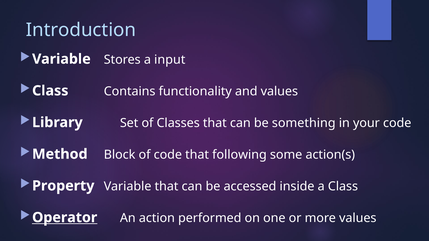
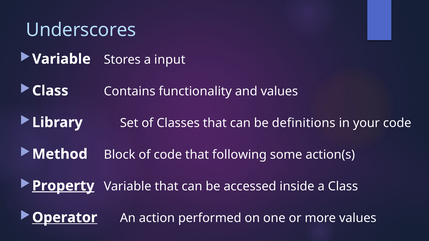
Introduction: Introduction -> Underscores (81, 30)
something: something -> definitions (304, 123)
Property underline: none -> present (63, 186)
